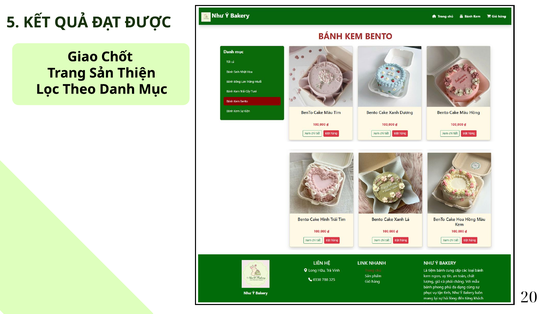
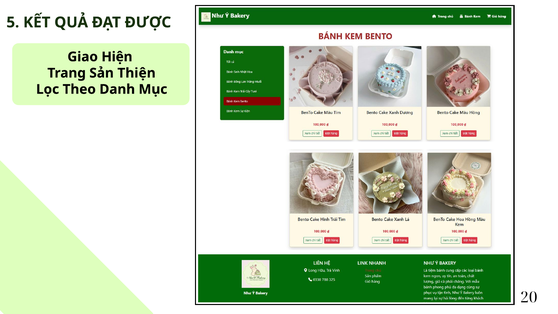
Chốt: Chốt -> Hiện (117, 57)
